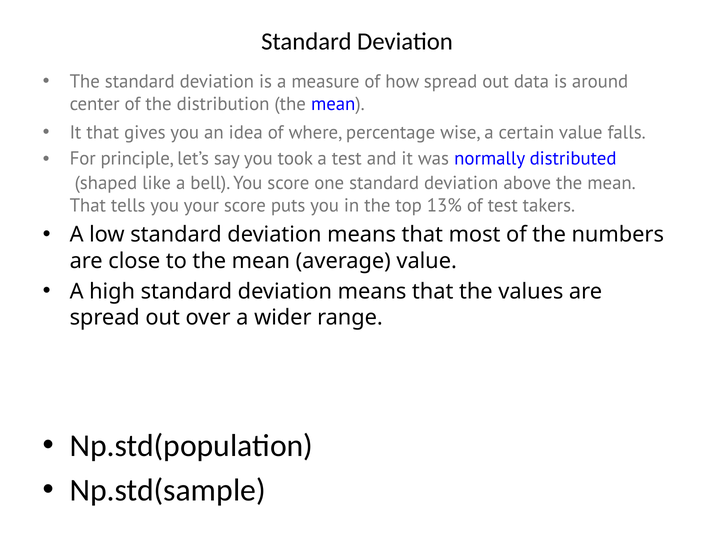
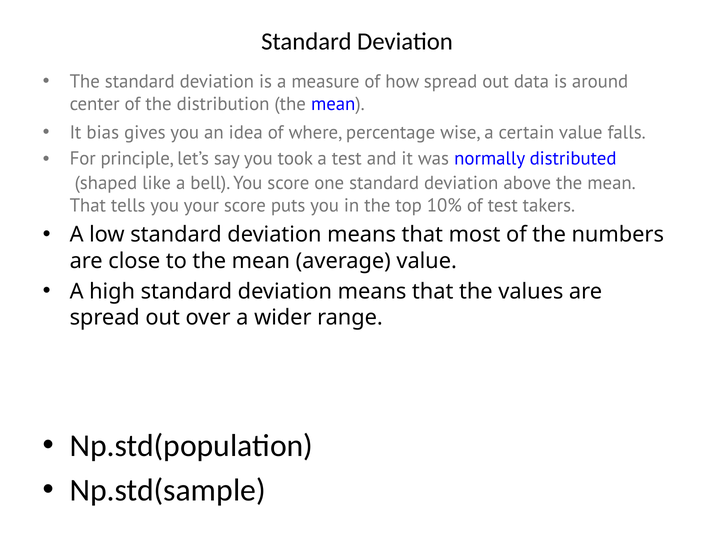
It that: that -> bias (103, 132)
13%: 13% -> 10% (444, 206)
